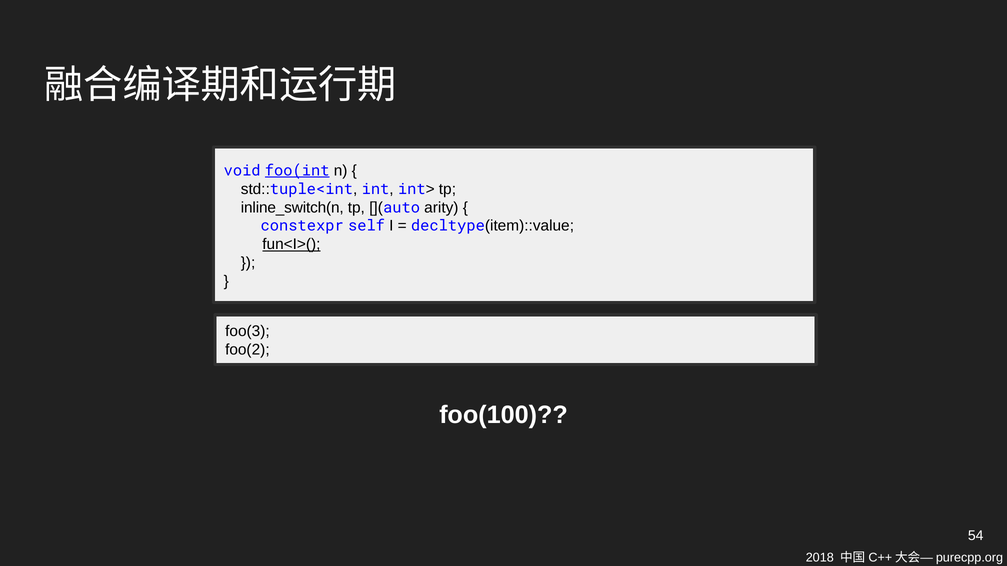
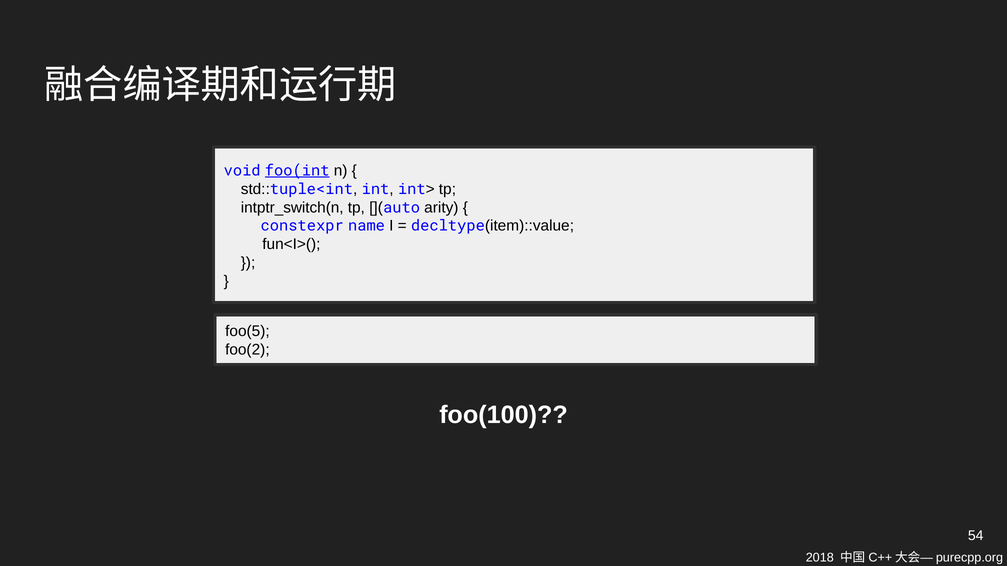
inline_switch(n: inline_switch(n -> intptr_switch(n (292, 208)
self: self -> name (367, 226)
fun<I>( underline: present -> none (291, 245)
foo(3: foo(3 -> foo(5 (247, 332)
